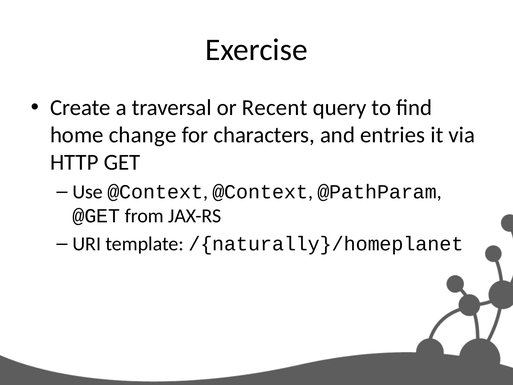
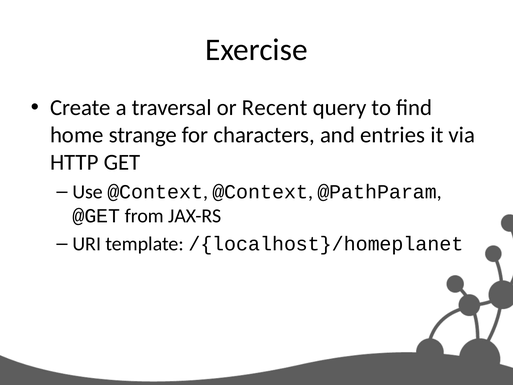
change: change -> strange (143, 135)
/{naturally}/homeplanet: /{naturally}/homeplanet -> /{localhost}/homeplanet (326, 244)
